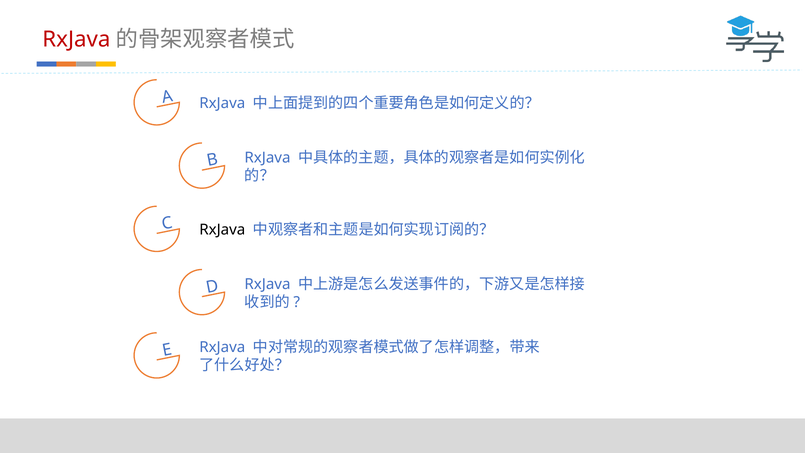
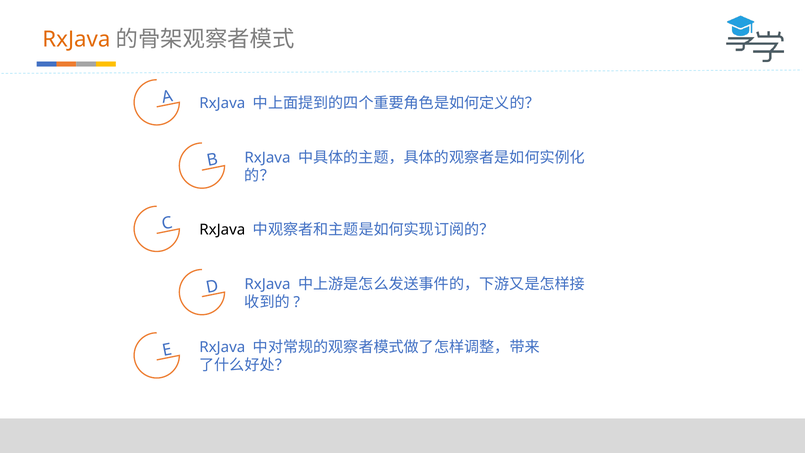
RxJava colour: red -> orange (76, 39)
